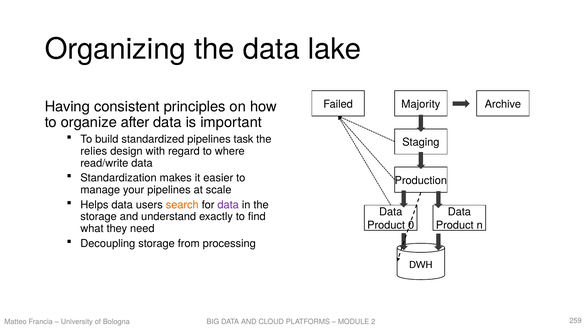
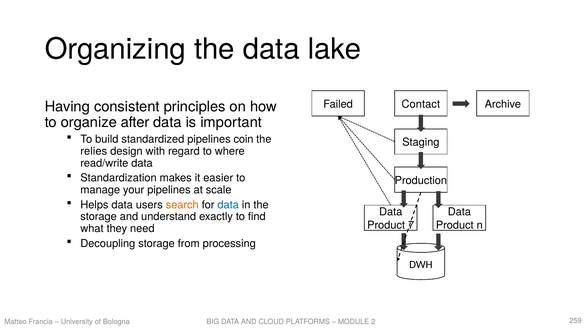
Majority: Majority -> Contact (421, 104)
task: task -> coin (243, 139)
data colour: purple -> blue (228, 205)
0: 0 -> 7 (411, 225)
